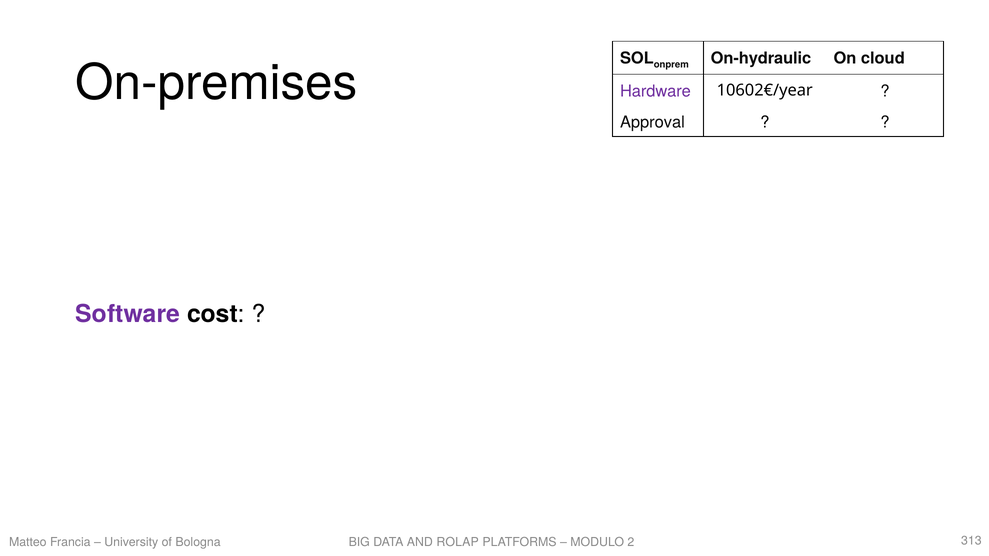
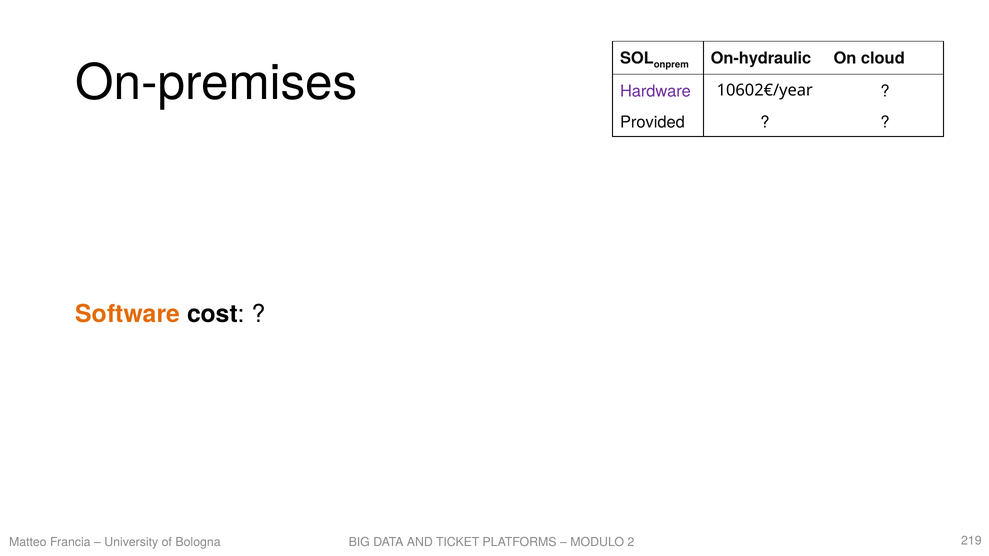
Approval: Approval -> Provided (652, 123)
Software colour: purple -> orange (128, 314)
ROLAP: ROLAP -> TICKET (458, 542)
313: 313 -> 219 (971, 541)
